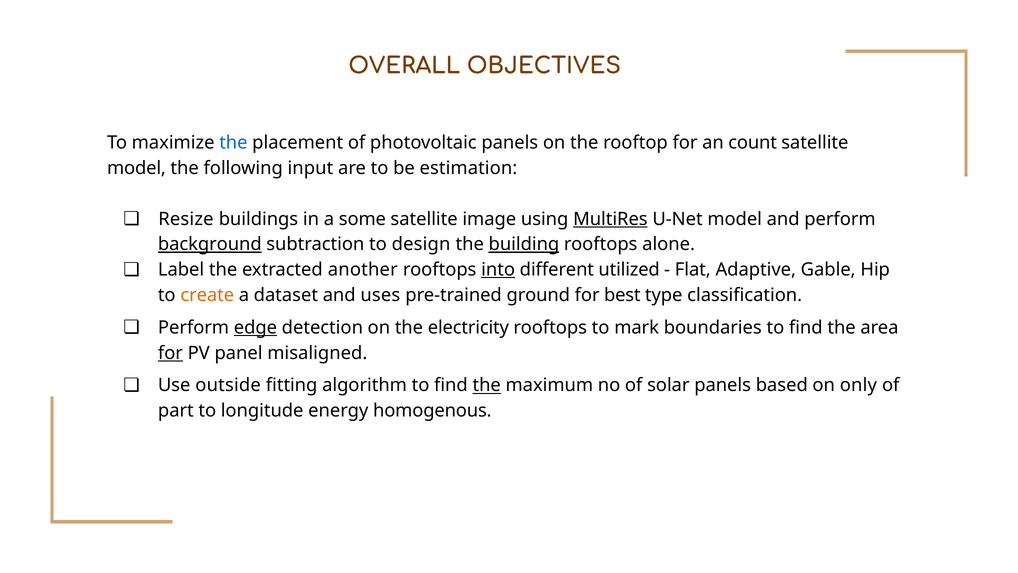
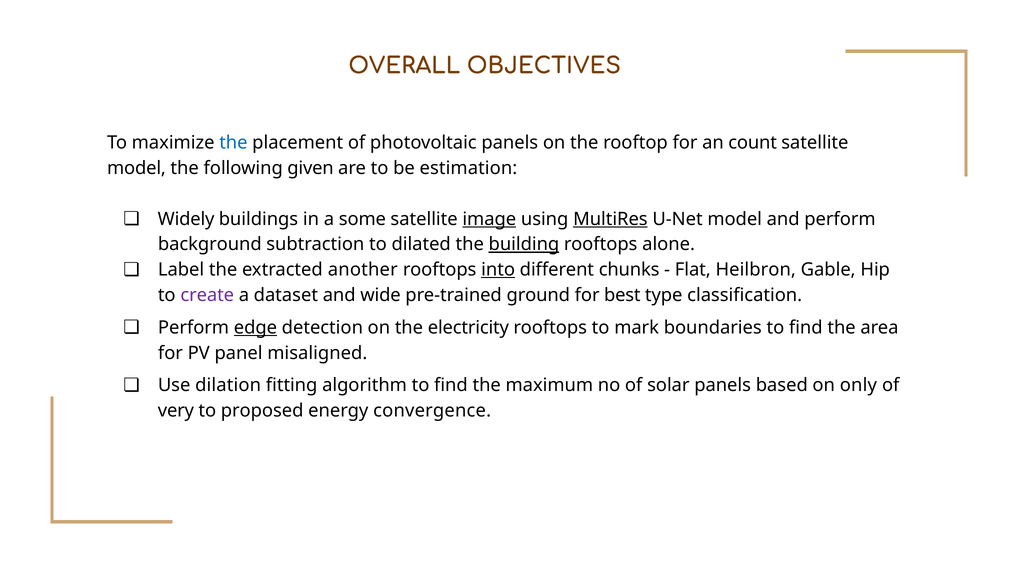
input: input -> given (311, 168)
Resize: Resize -> Widely (186, 219)
image underline: none -> present (489, 219)
background underline: present -> none (210, 244)
design: design -> dilated (421, 244)
utilized: utilized -> chunks (629, 270)
Adaptive: Adaptive -> Heilbron (756, 270)
create colour: orange -> purple (207, 295)
uses: uses -> wide (381, 295)
for underline: present -> none (170, 353)
outside: outside -> dilation (228, 385)
the underline: present -> none (487, 385)
part: part -> very (176, 411)
longitude: longitude -> proposed (262, 411)
homogenous: homogenous -> convergence (432, 411)
